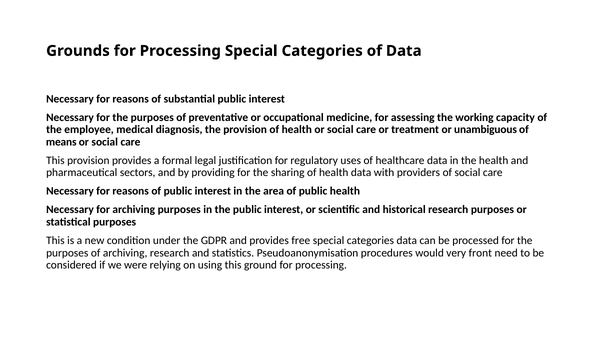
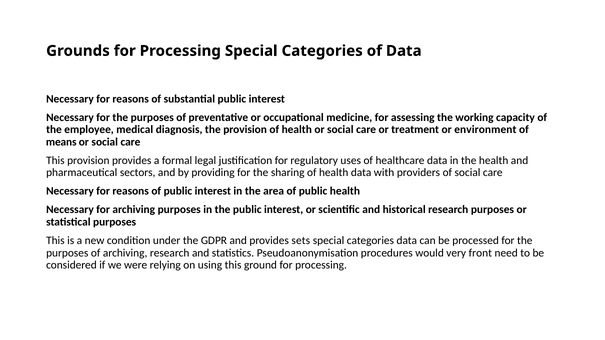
unambiguous: unambiguous -> environment (485, 130)
free: free -> sets (301, 241)
